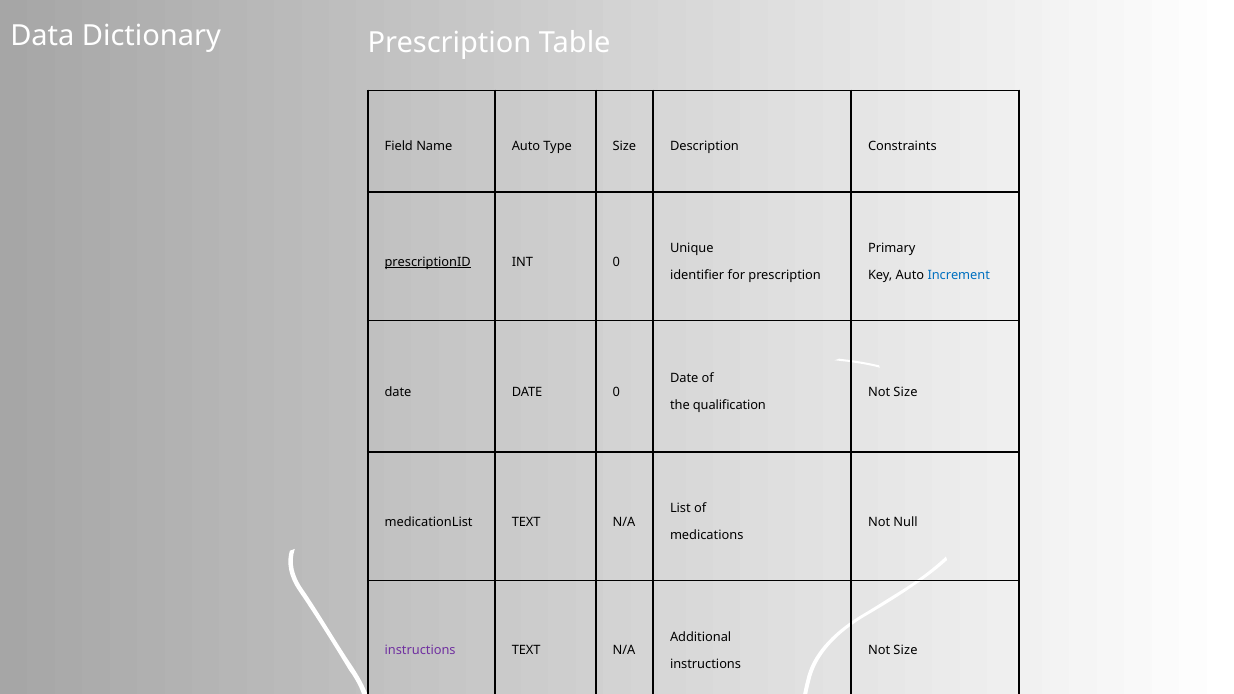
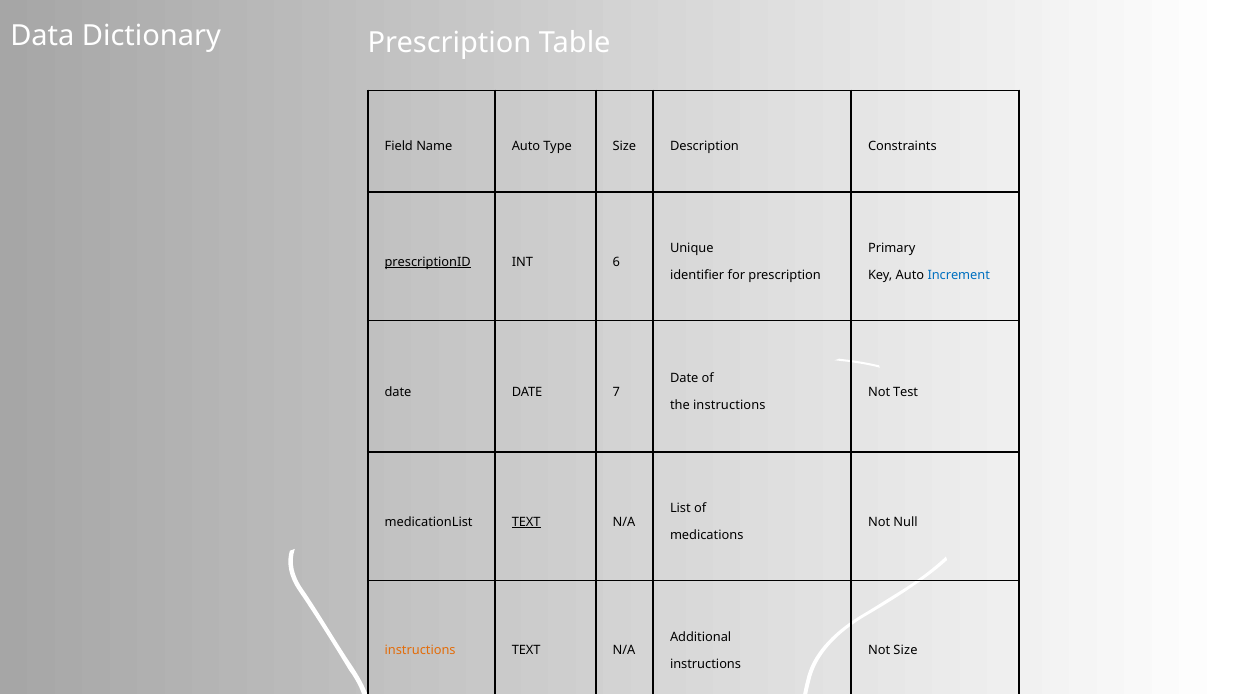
INT 0: 0 -> 6 (616, 262)
DATE 0: 0 -> 7 (616, 392)
Size: Size -> Test (906, 392)
the qualification: qualification -> instructions (729, 405)
TEXT underline: none -> present (526, 522)
instructions colour: purple -> orange (420, 650)
